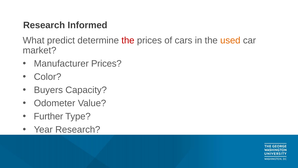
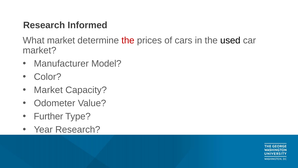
What predict: predict -> market (61, 40)
used colour: orange -> black (230, 40)
Manufacturer Prices: Prices -> Model (106, 63)
Buyers: Buyers -> Market (48, 90)
